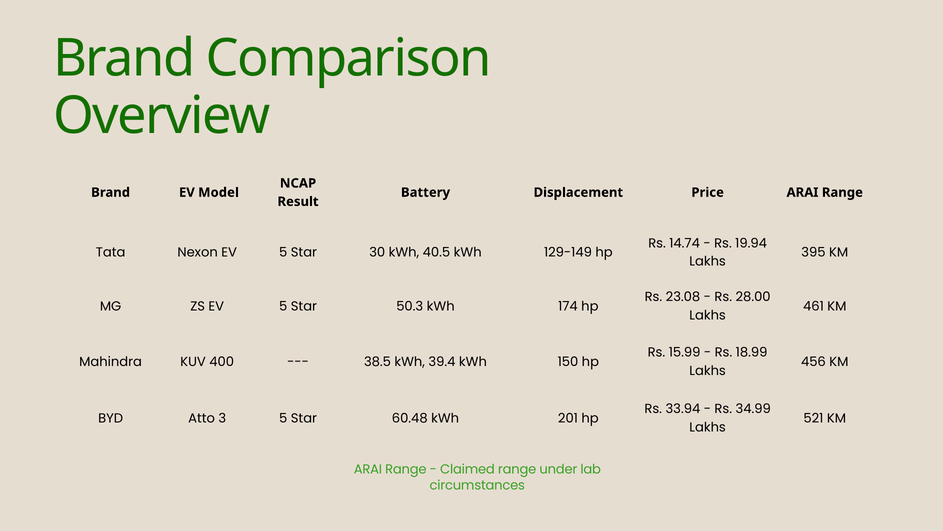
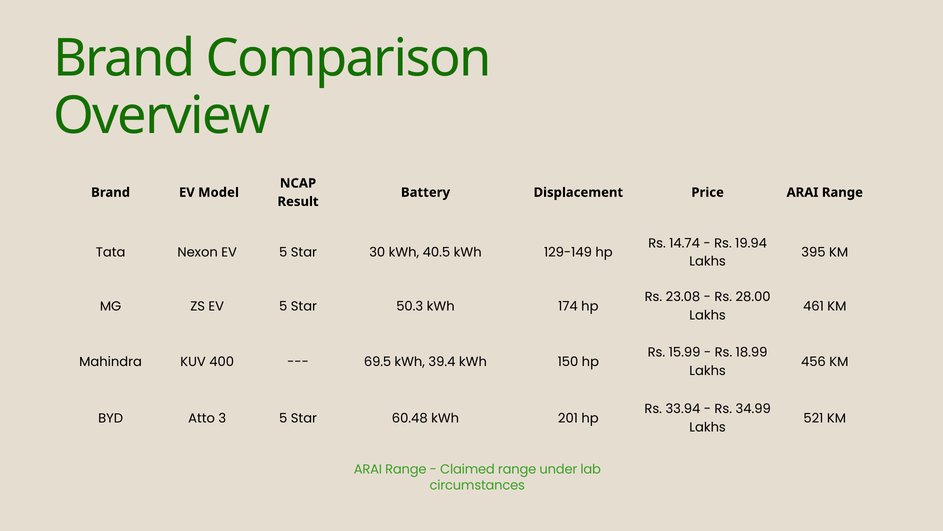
38.5: 38.5 -> 69.5 (378, 361)
